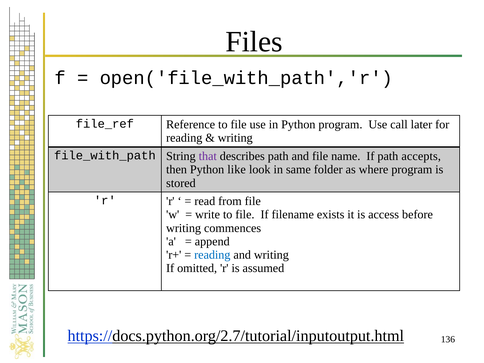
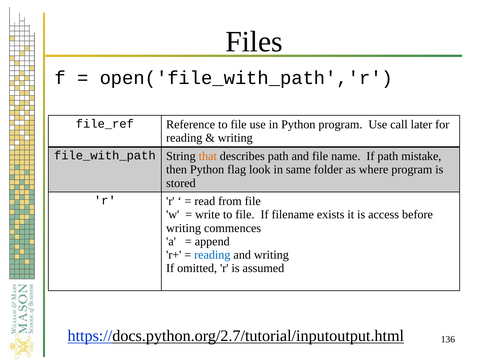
that colour: purple -> orange (208, 156)
accepts: accepts -> mistake (421, 156)
like: like -> flag (237, 170)
